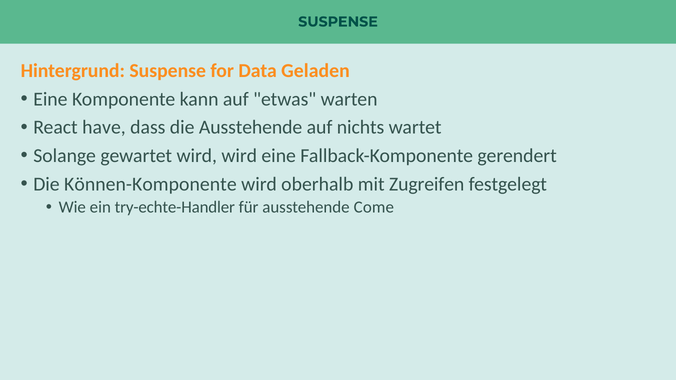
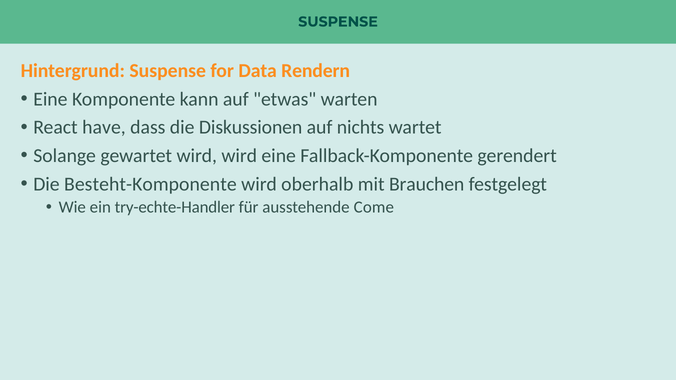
Geladen: Geladen -> Rendern (316, 71)
die Ausstehende: Ausstehende -> Diskussionen (251, 127)
Können-Komponente: Können-Komponente -> Besteht-Komponente (150, 184)
Zugreifen: Zugreifen -> Brauchen (427, 184)
